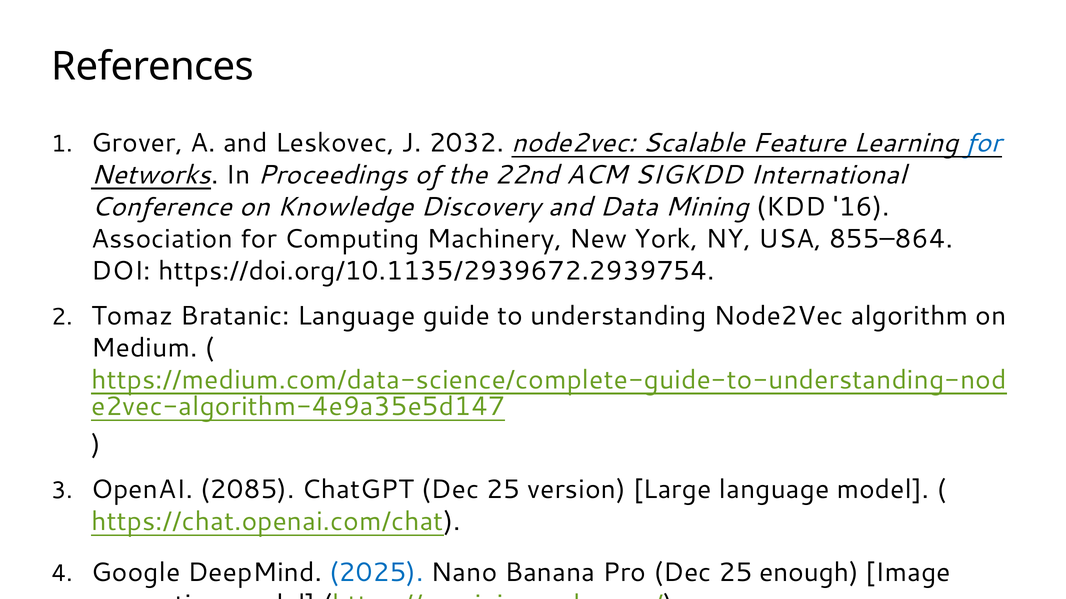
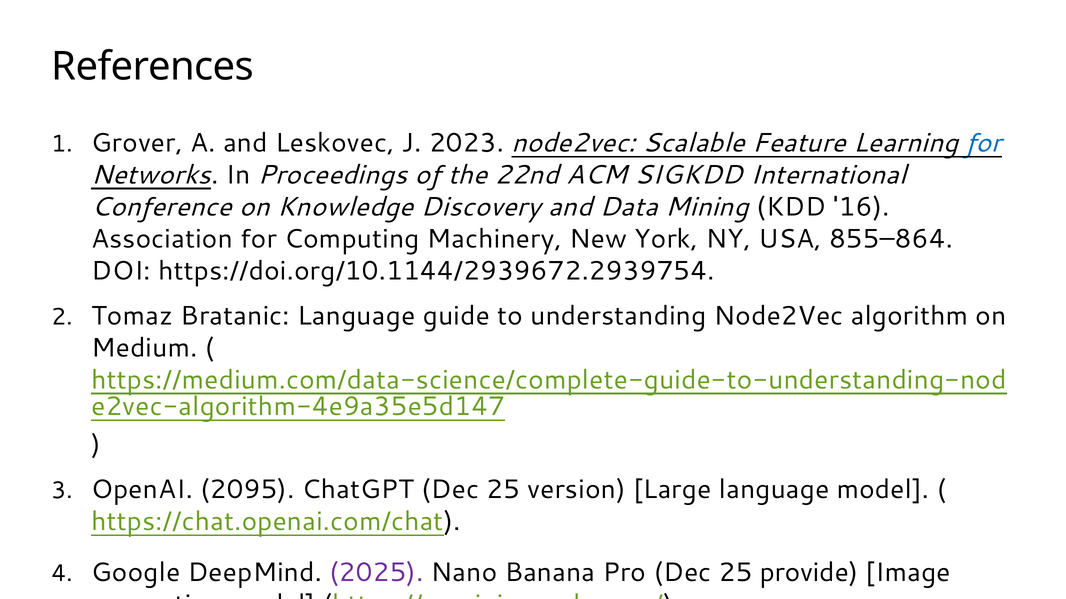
2032: 2032 -> 2023 (466, 143)
https://doi.org/10.1135/2939672.2939754: https://doi.org/10.1135/2939672.2939754 -> https://doi.org/10.1144/2939672.2939754 (436, 271)
2085: 2085 -> 2095 (247, 490)
2025 colour: blue -> purple (376, 573)
enough: enough -> provide (809, 573)
